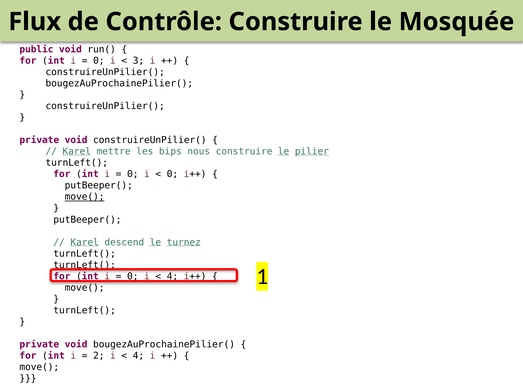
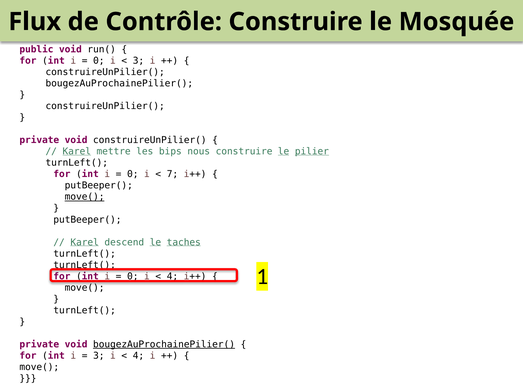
0: 0 -> 7 (172, 174)
turnez: turnez -> taches (184, 242)
bougezAuProchainePilier( underline: none -> present (164, 344)
2: 2 -> 3 (99, 356)
